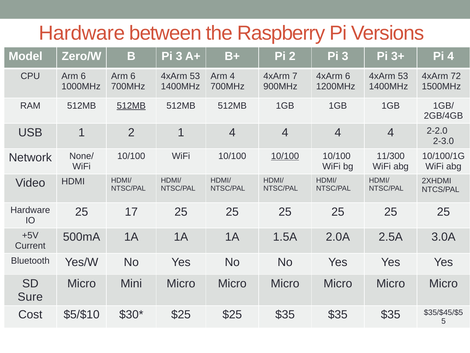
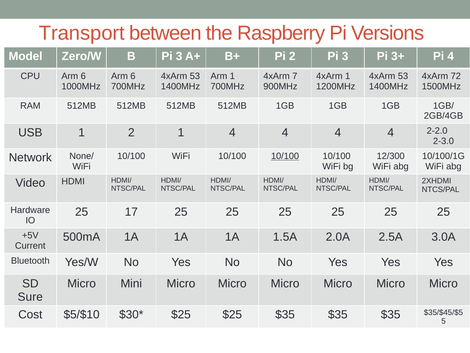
Hardware: Hardware -> Transport (82, 33)
Arm 4: 4 -> 1 (232, 76)
4xArm 6: 6 -> 1 (348, 76)
512MB underline: present -> none (131, 106)
11/300: 11/300 -> 12/300 (391, 156)
